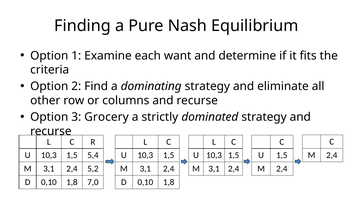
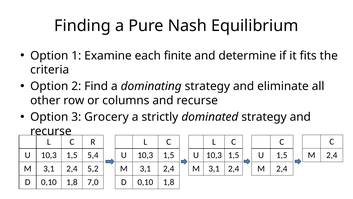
want: want -> finite (178, 56)
